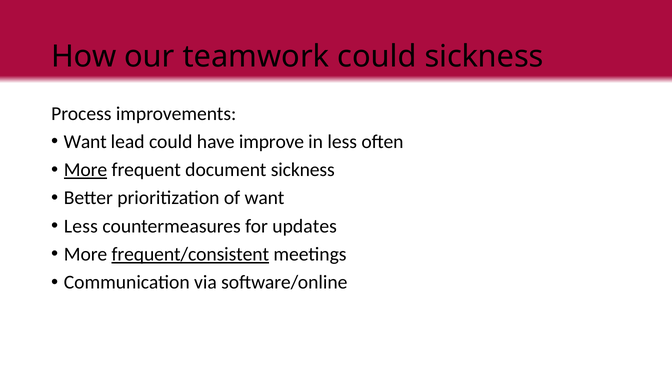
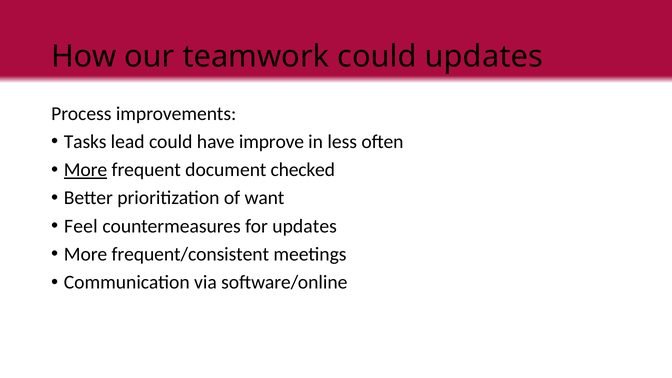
could sickness: sickness -> updates (484, 56)
Want: Want -> Tasks (85, 142)
document sickness: sickness -> checked (303, 170)
Less: Less -> Feel (81, 226)
frequent/consistent underline: present -> none (190, 254)
